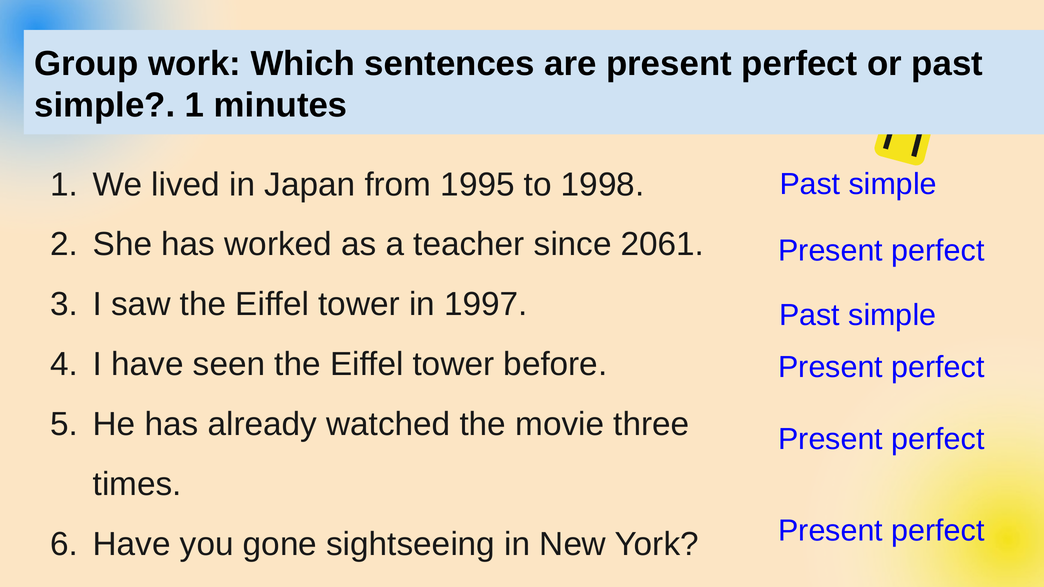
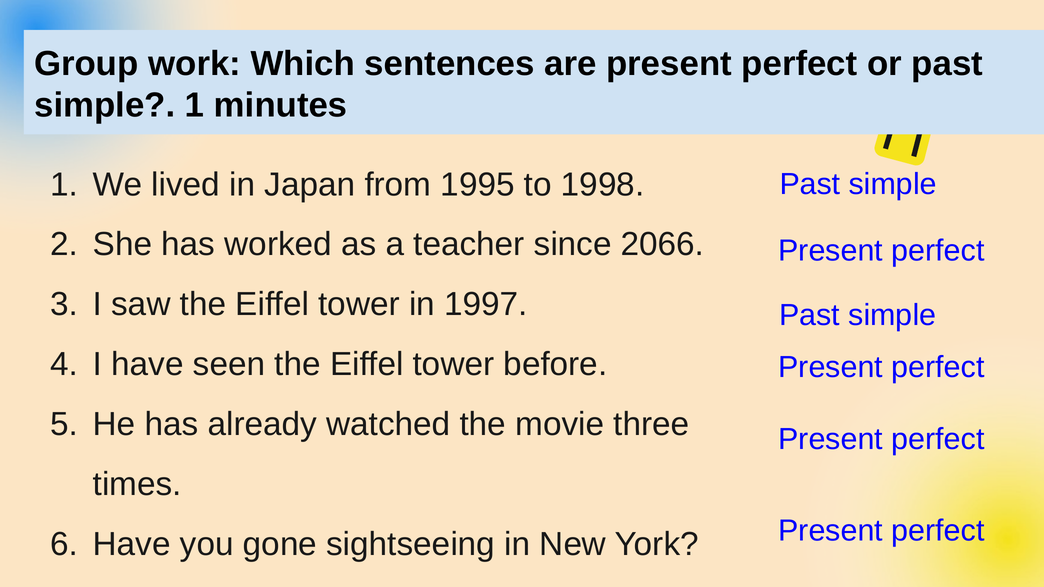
2061: 2061 -> 2066 (663, 245)
